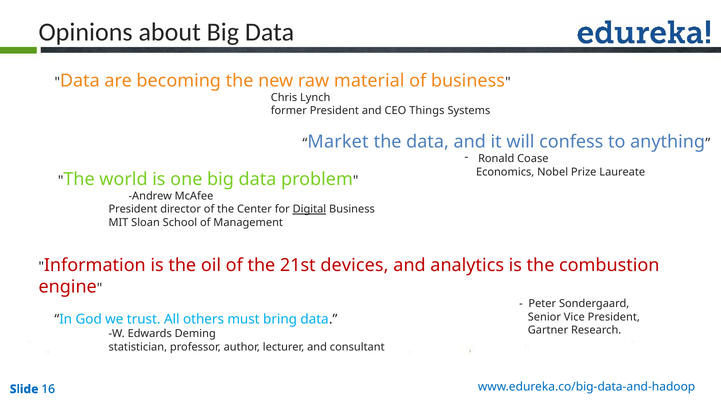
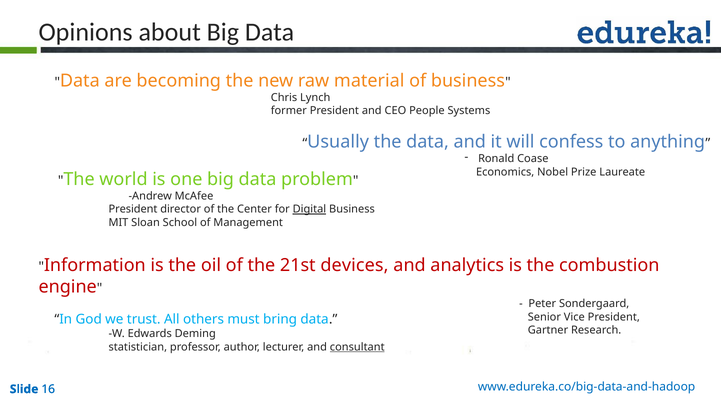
Things: Things -> People (427, 111)
Market: Market -> Usually (338, 142)
consultant underline: none -> present (357, 347)
